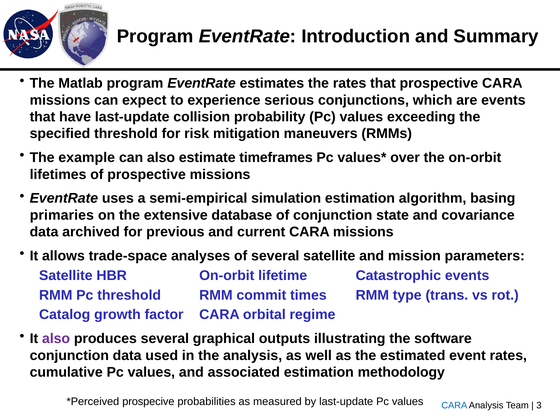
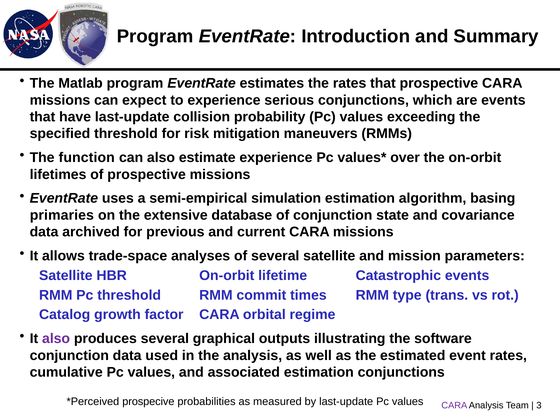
example: example -> function (87, 158)
estimate timeframes: timeframes -> experience (276, 158)
estimation methodology: methodology -> conjunctions (401, 372)
CARA colour: blue -> purple (454, 405)
